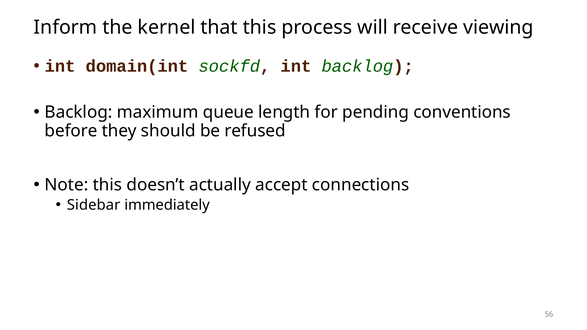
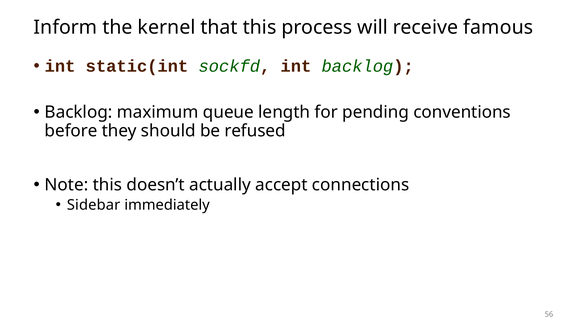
viewing: viewing -> famous (498, 27)
domain(int: domain(int -> static(int (137, 66)
